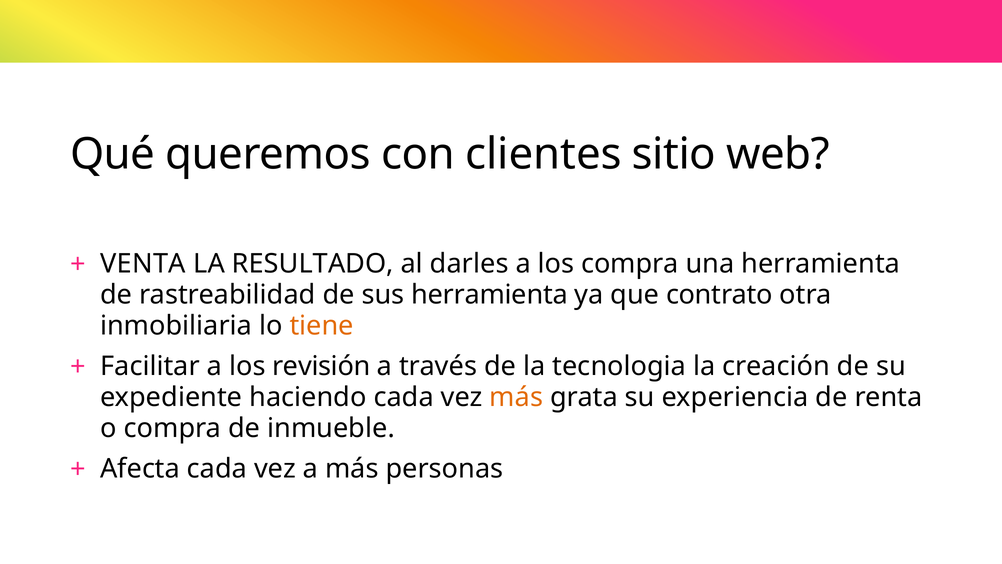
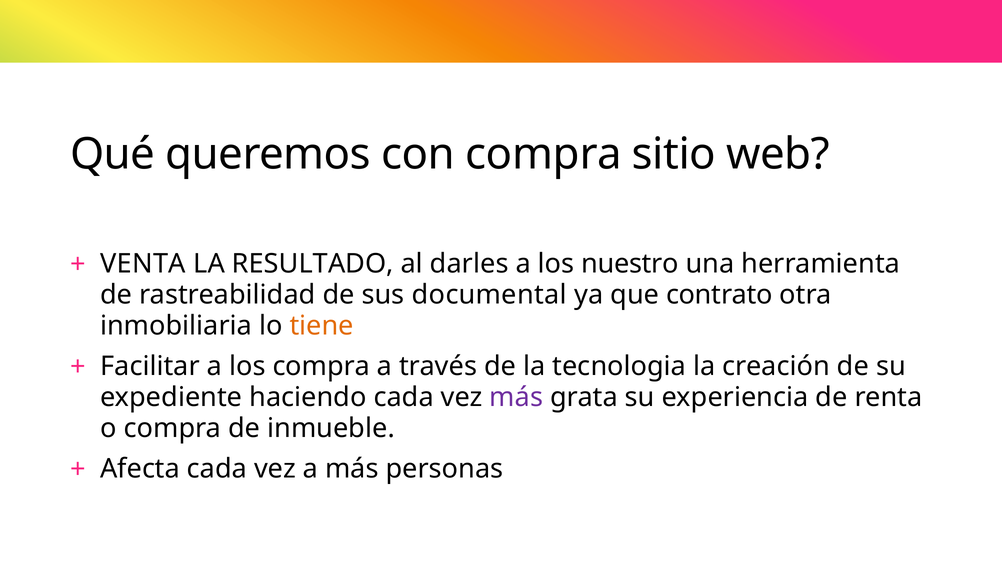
con clientes: clientes -> compra (544, 154)
los compra: compra -> nuestro (630, 264)
sus herramienta: herramienta -> documental (489, 295)
los revisión: revisión -> compra (321, 366)
más colour: orange -> purple (516, 397)
